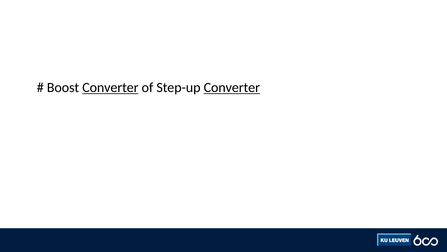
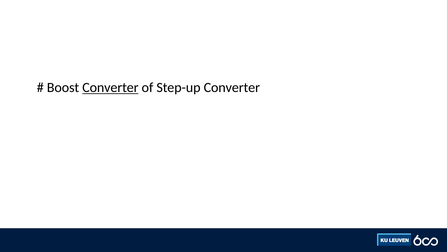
Converter underline: present -> none (232, 87)
